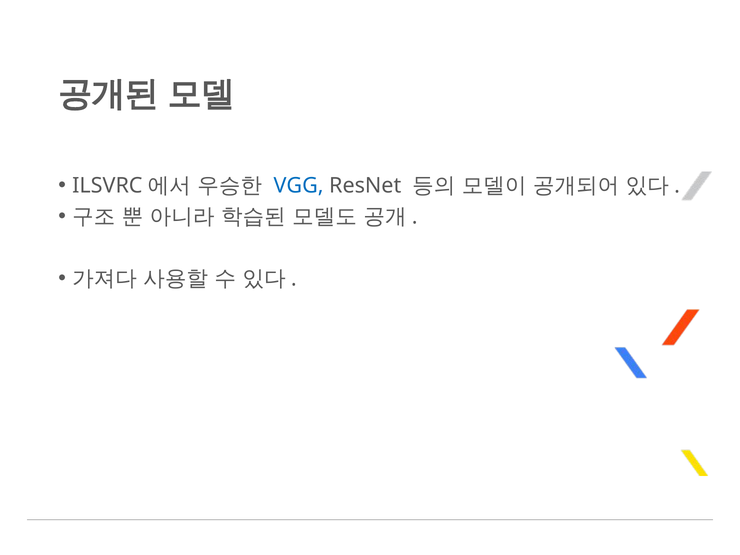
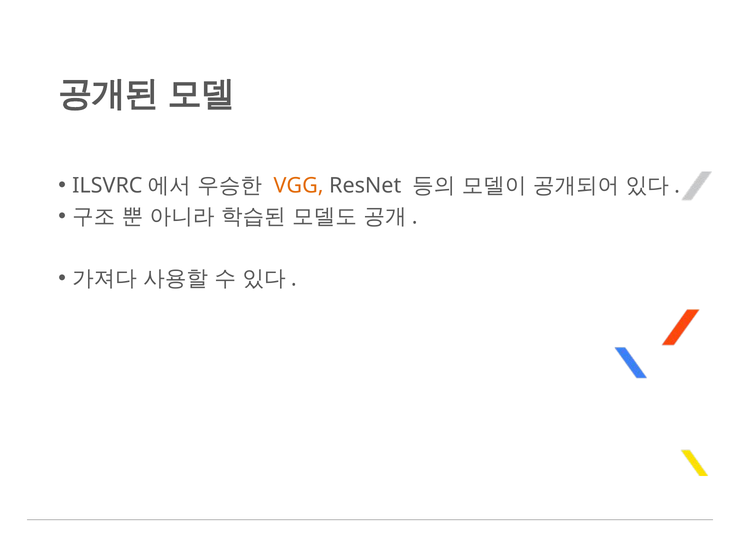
VGG colour: blue -> orange (299, 185)
